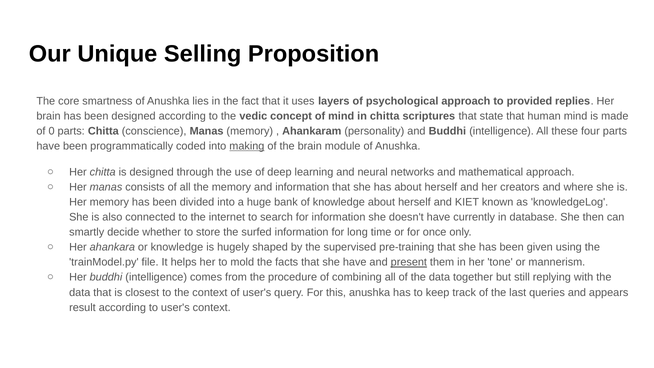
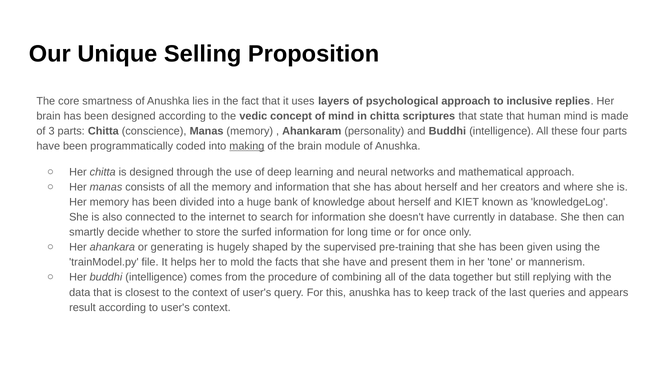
provided: provided -> inclusive (529, 101)
0: 0 -> 3 (52, 131)
or knowledge: knowledge -> generating (177, 247)
present underline: present -> none (409, 262)
